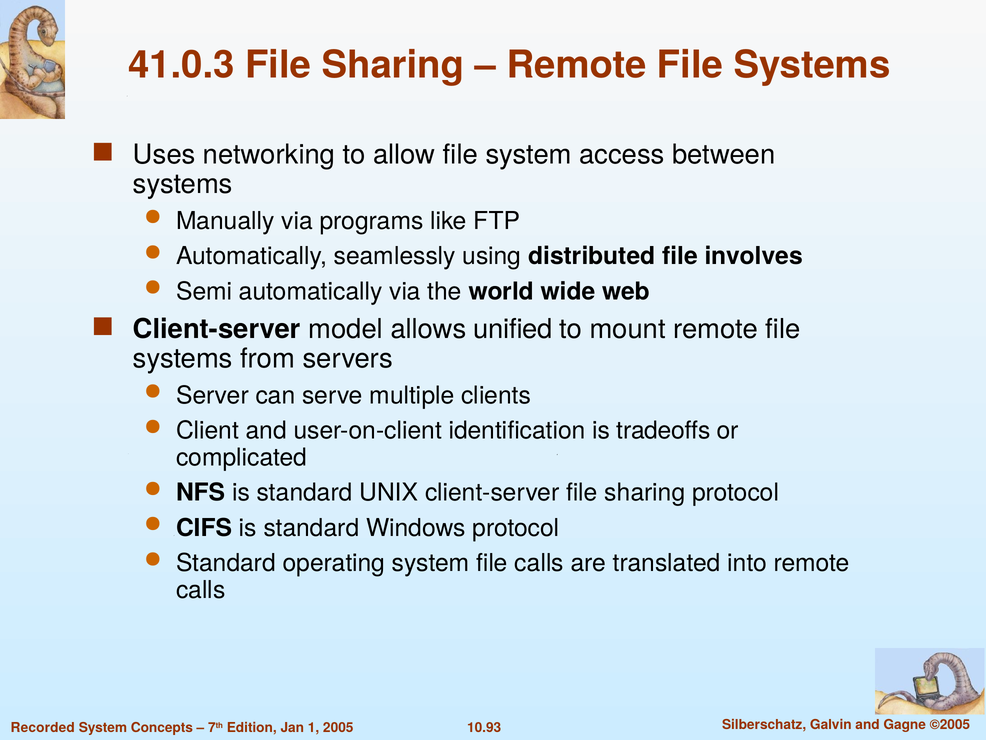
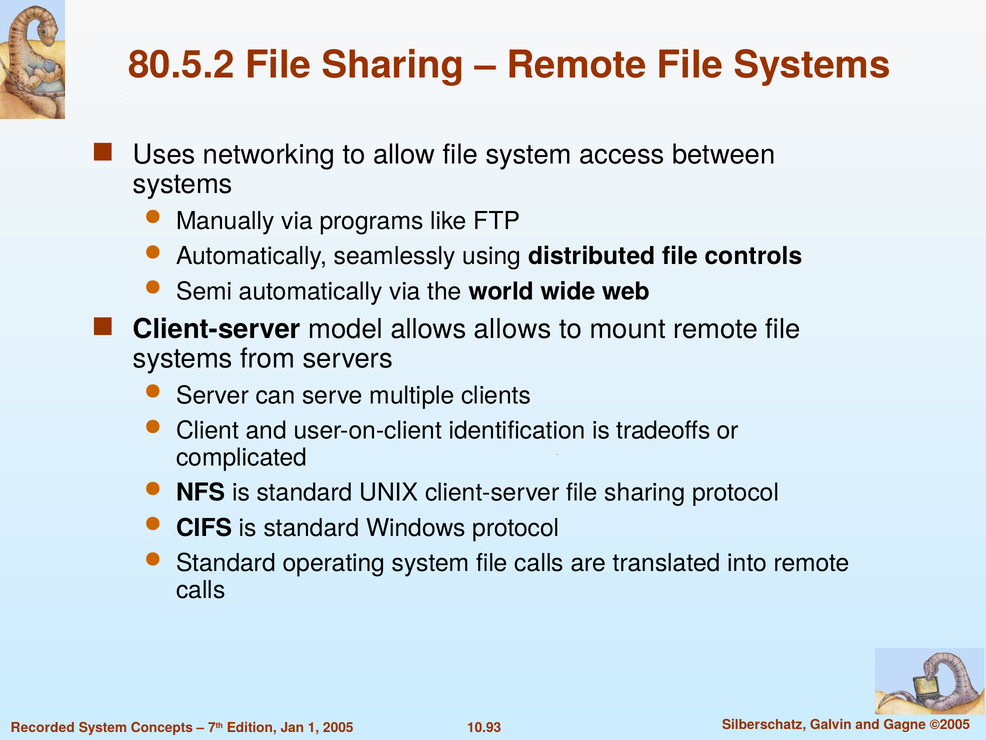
41.0.3: 41.0.3 -> 80.5.2 (181, 65)
involves: involves -> controls (754, 256)
allows unified: unified -> allows (513, 329)
